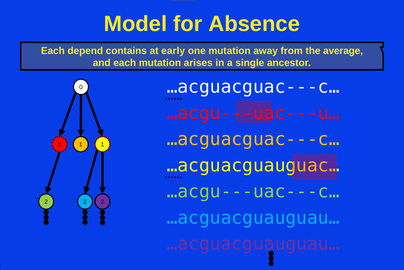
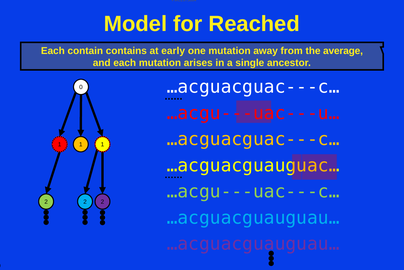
Absence: Absence -> Reached (254, 24)
depend: depend -> contain (85, 51)
